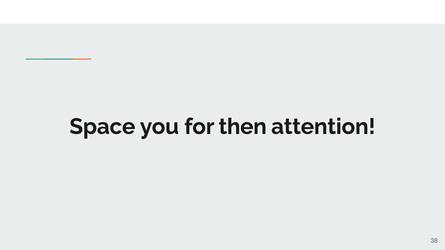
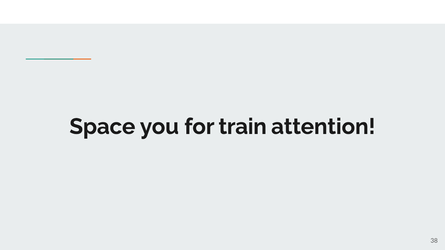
then: then -> train (243, 127)
